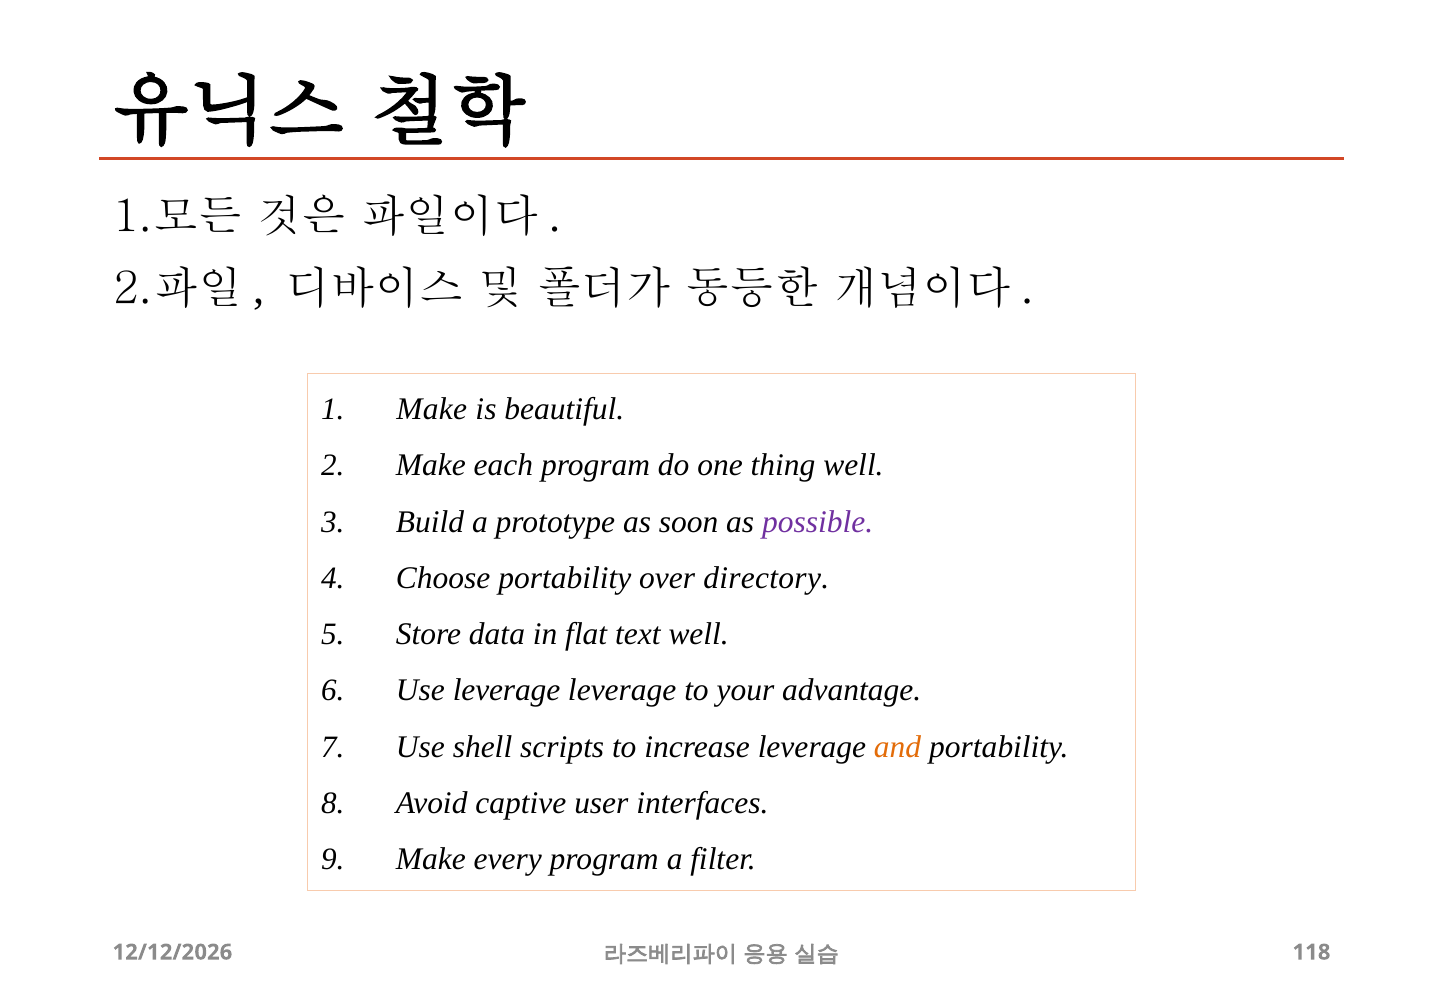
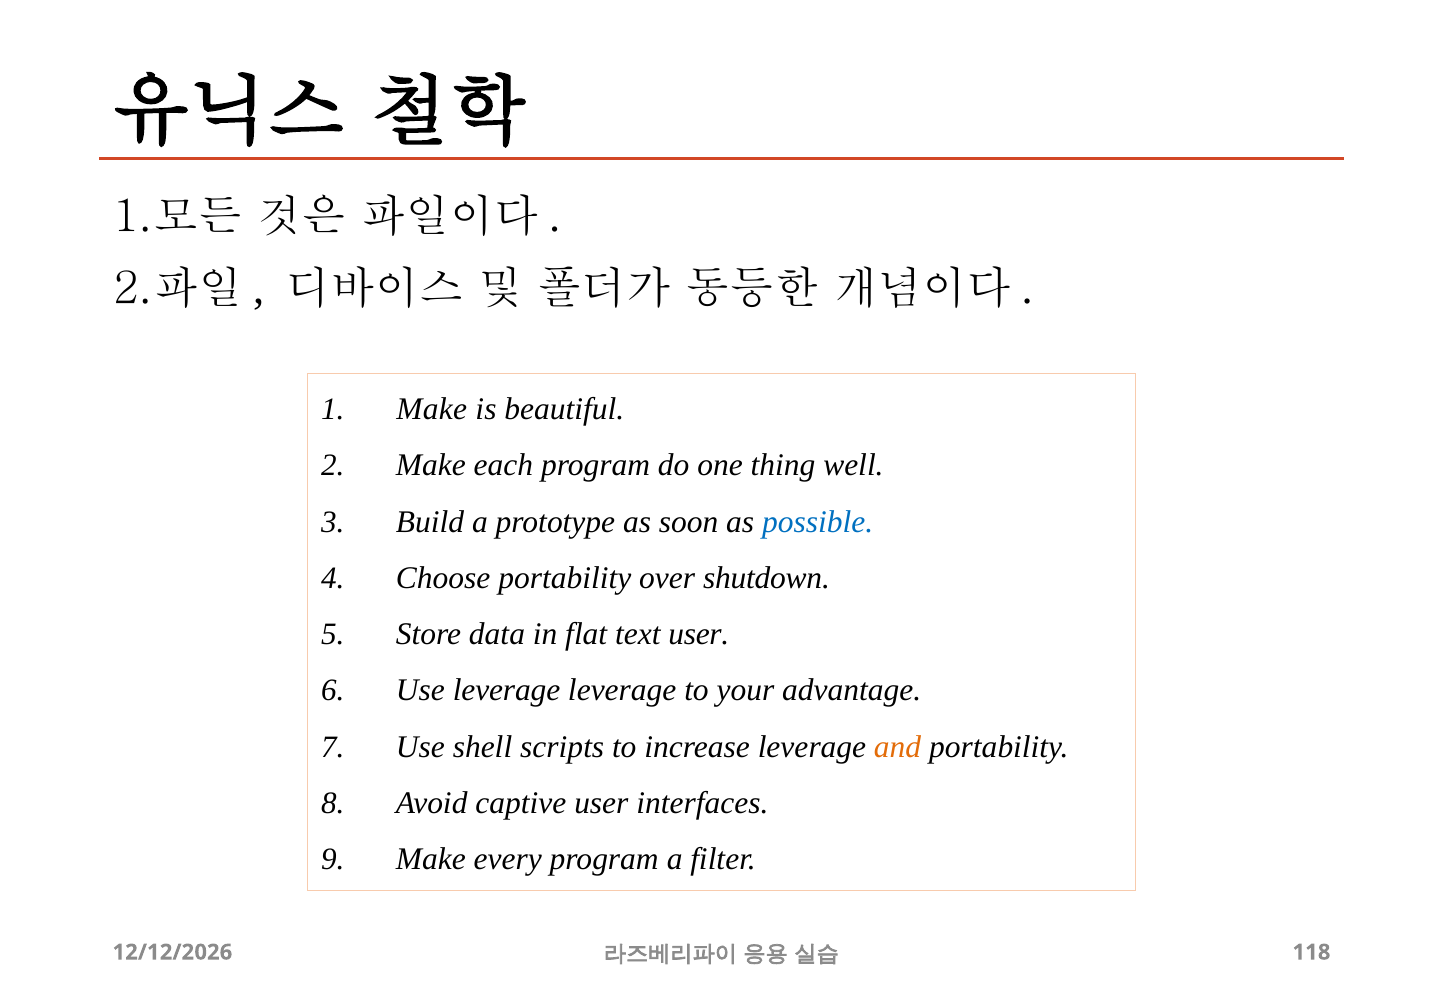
possible colour: purple -> blue (818, 522)
directory: directory -> shutdown (766, 578)
text well: well -> user (699, 634)
